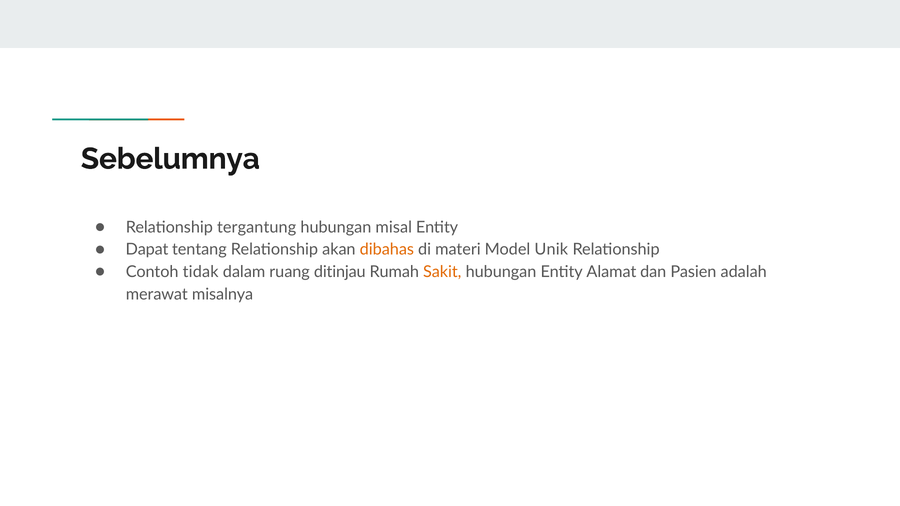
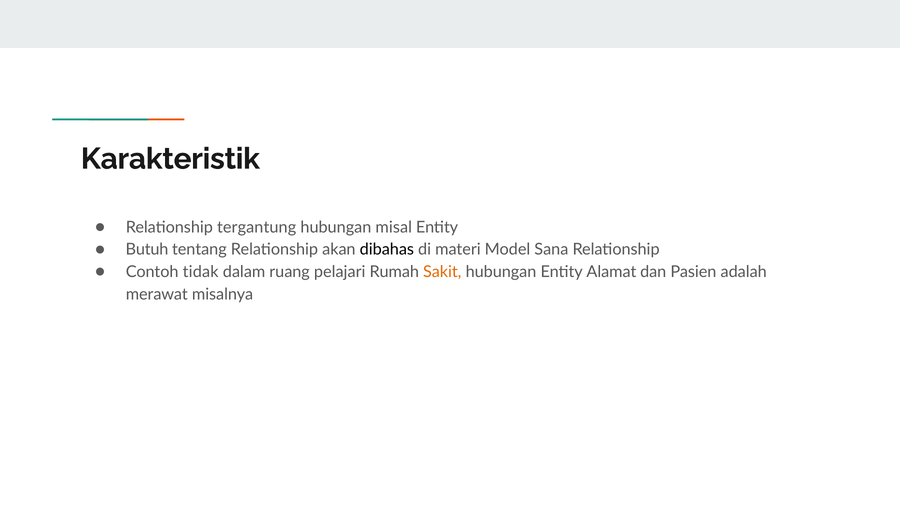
Sebelumnya: Sebelumnya -> Karakteristik (170, 159)
Dapat: Dapat -> Butuh (147, 250)
dibahas colour: orange -> black (387, 250)
Unik: Unik -> Sana (551, 250)
ditinjau: ditinjau -> pelajari (340, 272)
